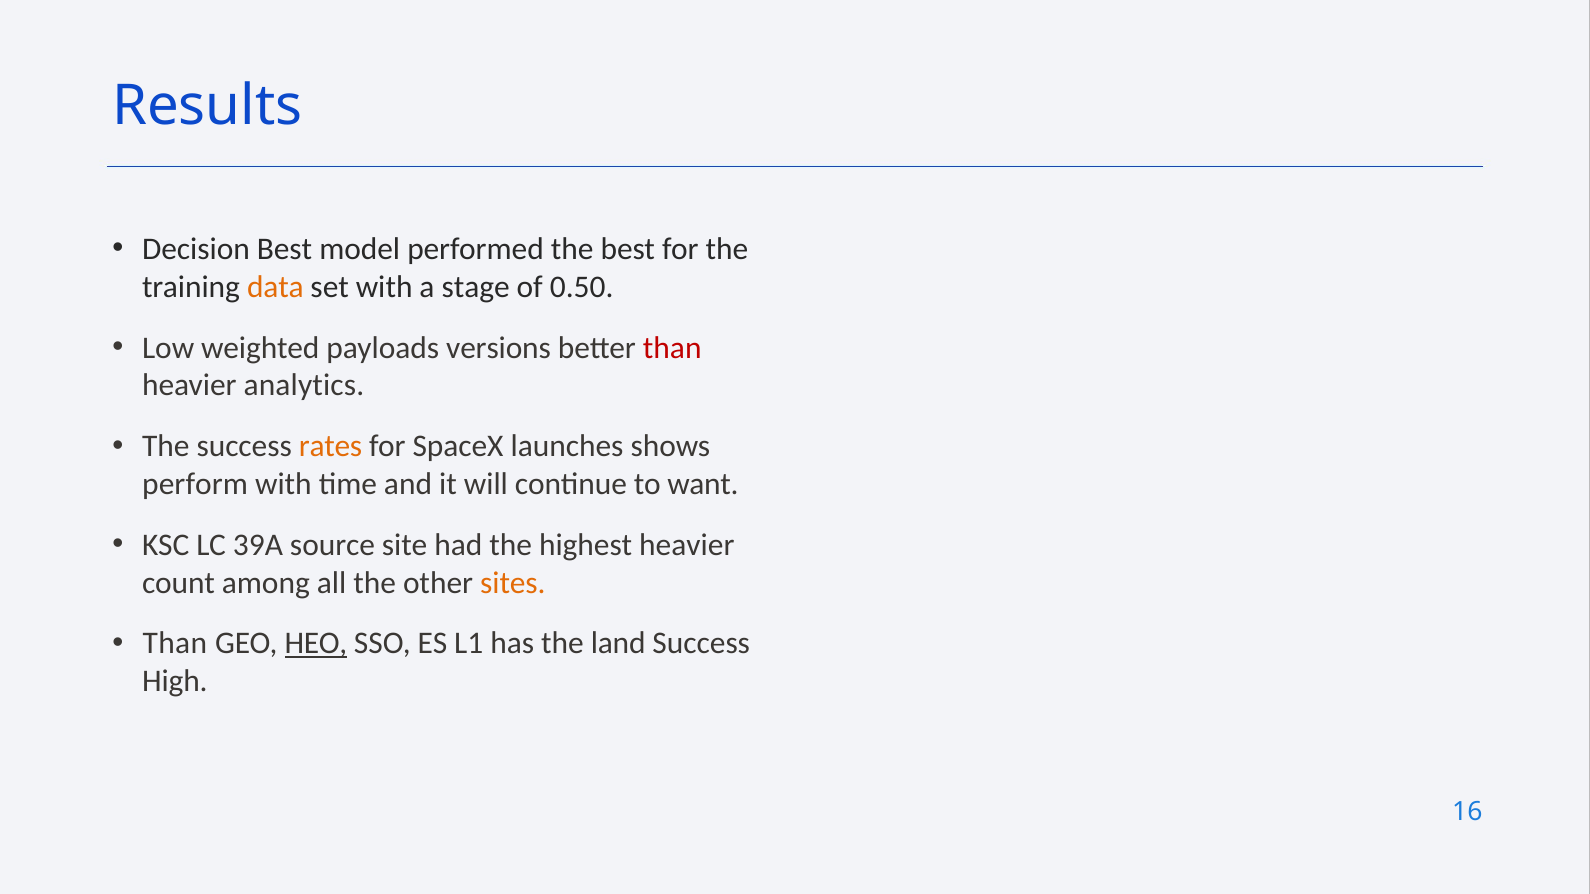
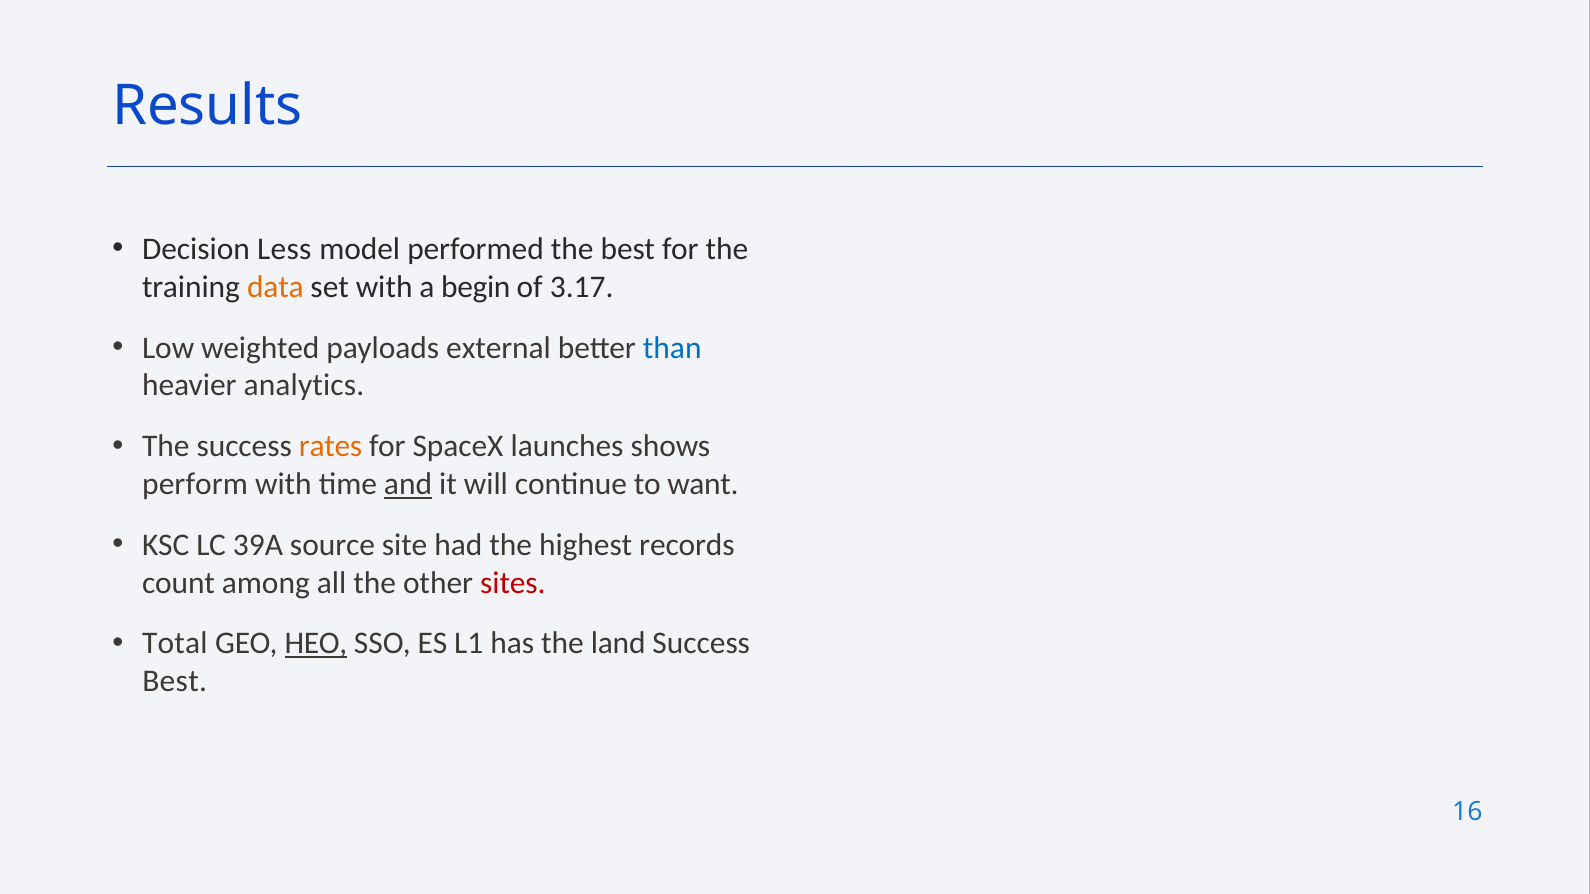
Decision Best: Best -> Less (284, 249)
stage: stage -> begin (476, 287)
0.50: 0.50 -> 3.17 (582, 287)
versions: versions -> external (499, 348)
than colour: red -> blue (672, 348)
and underline: none -> present (408, 484)
highest heavier: heavier -> records (687, 545)
sites colour: orange -> red (513, 583)
Than: Than -> Total (175, 644)
High: High -> Best (175, 681)
